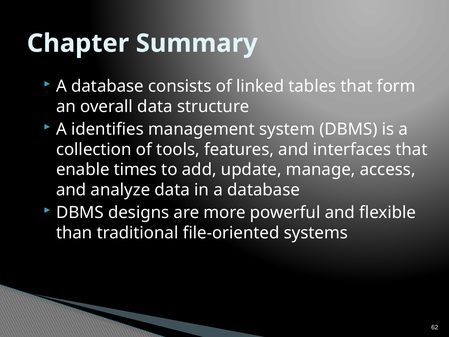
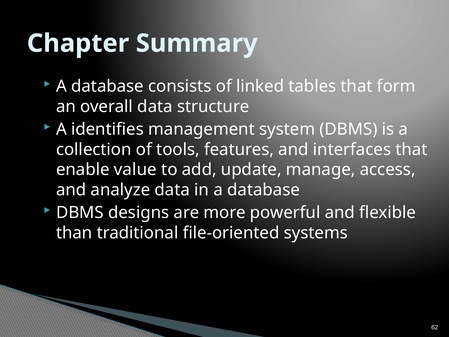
times: times -> value (135, 170)
